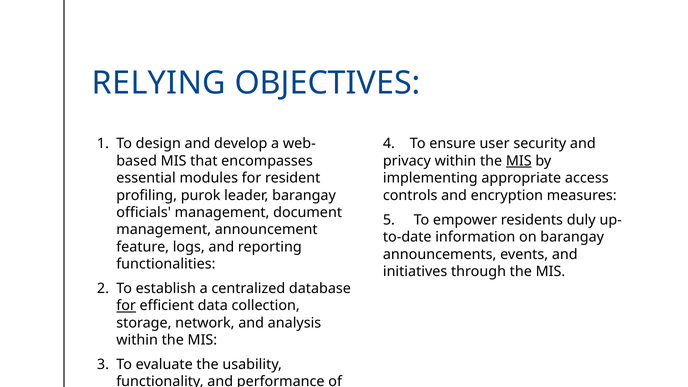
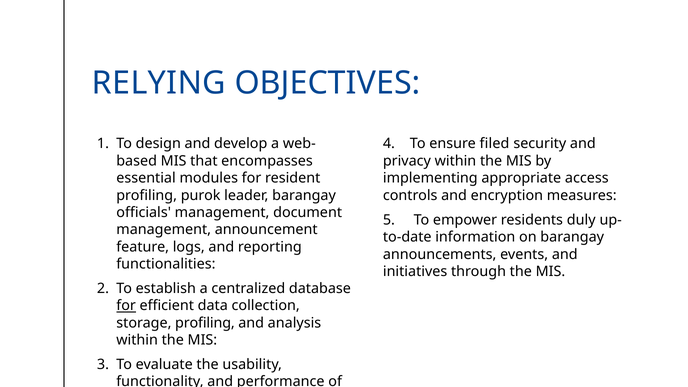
ensure user: user -> filed (495, 144)
MIS underline: present -> none (519, 161)
storage network: network -> profiling (205, 323)
